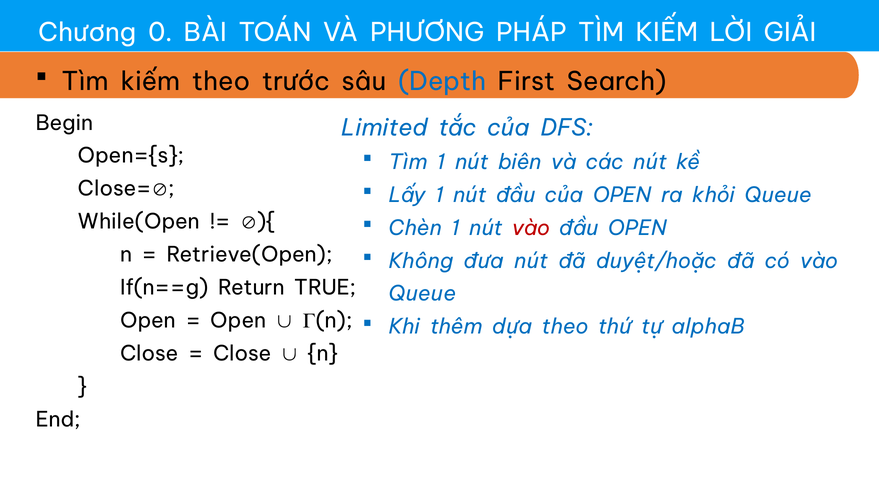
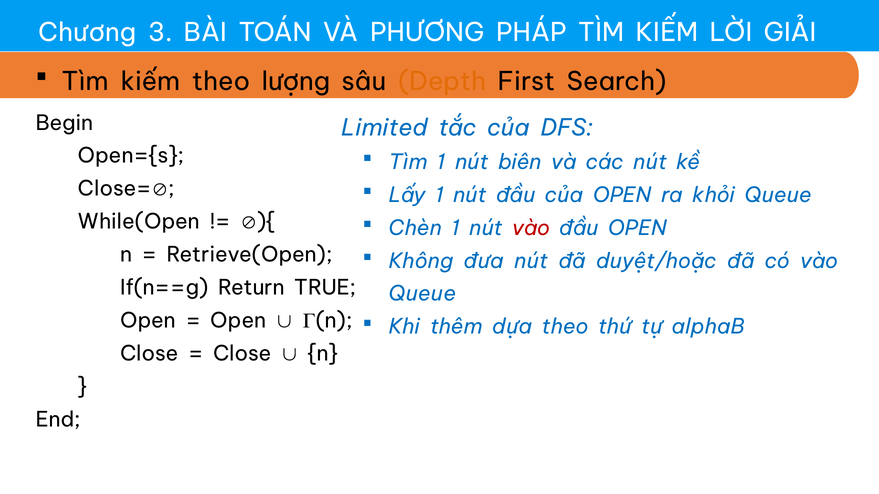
0: 0 -> 3 (160, 33)
trước: trước -> lượng (296, 82)
Depth colour: blue -> orange (442, 82)
